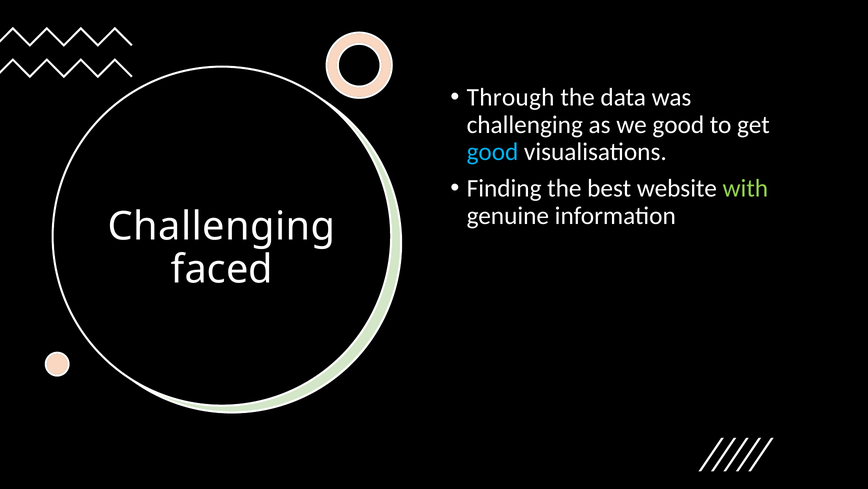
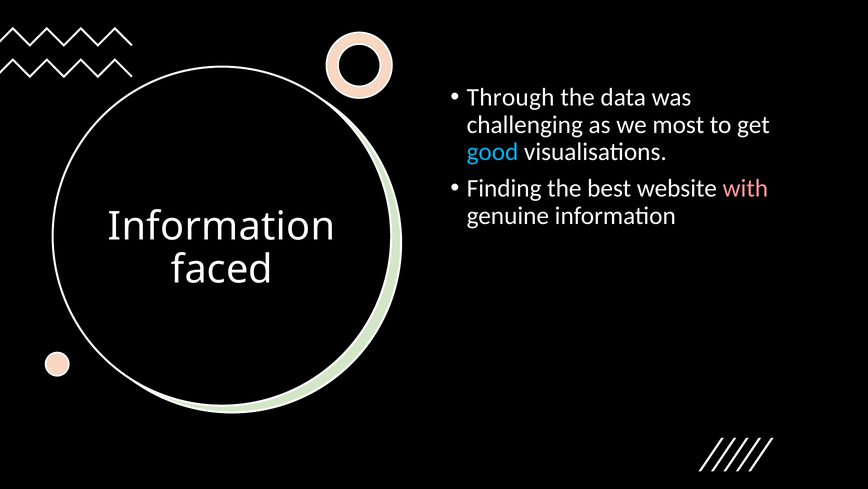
we good: good -> most (678, 125)
with colour: light green -> pink (745, 188)
Challenging: Challenging -> Information (222, 226)
